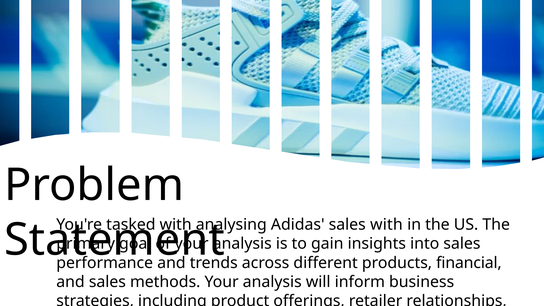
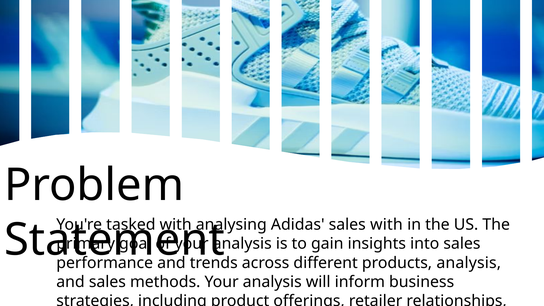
products financial: financial -> analysis (469, 263)
